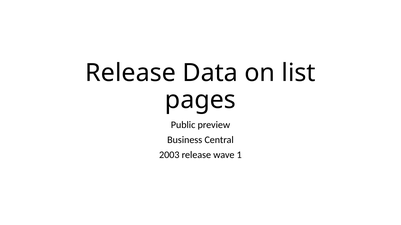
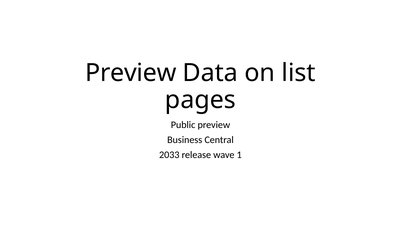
Release: Release -> Preview (131, 73)
2003: 2003 -> 2033 (169, 155)
